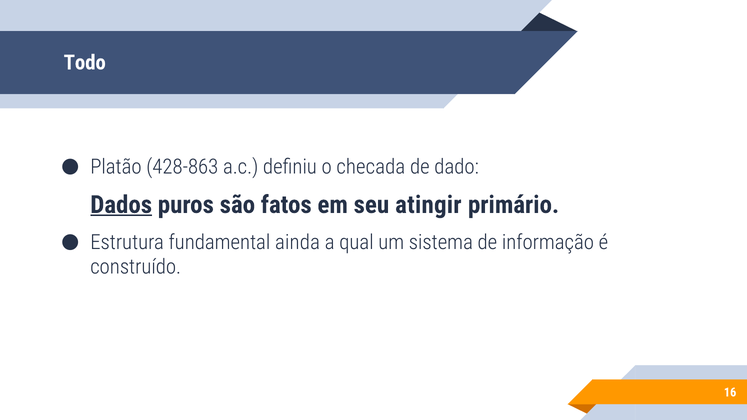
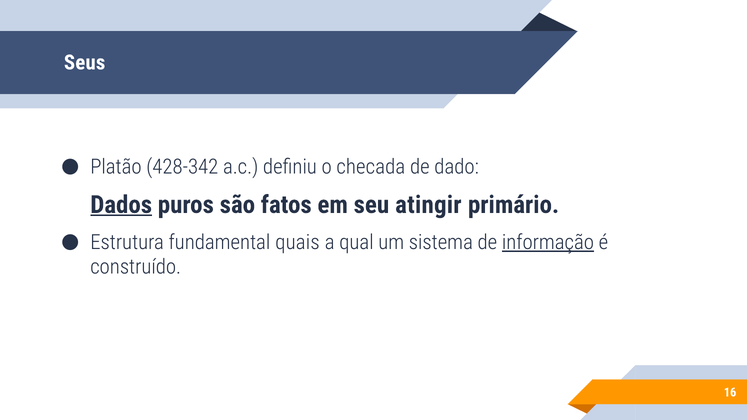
Todo: Todo -> Seus (85, 63)
428-863: 428-863 -> 428-342 (182, 167)
ainda: ainda -> quais (297, 242)
informação underline: none -> present (548, 242)
